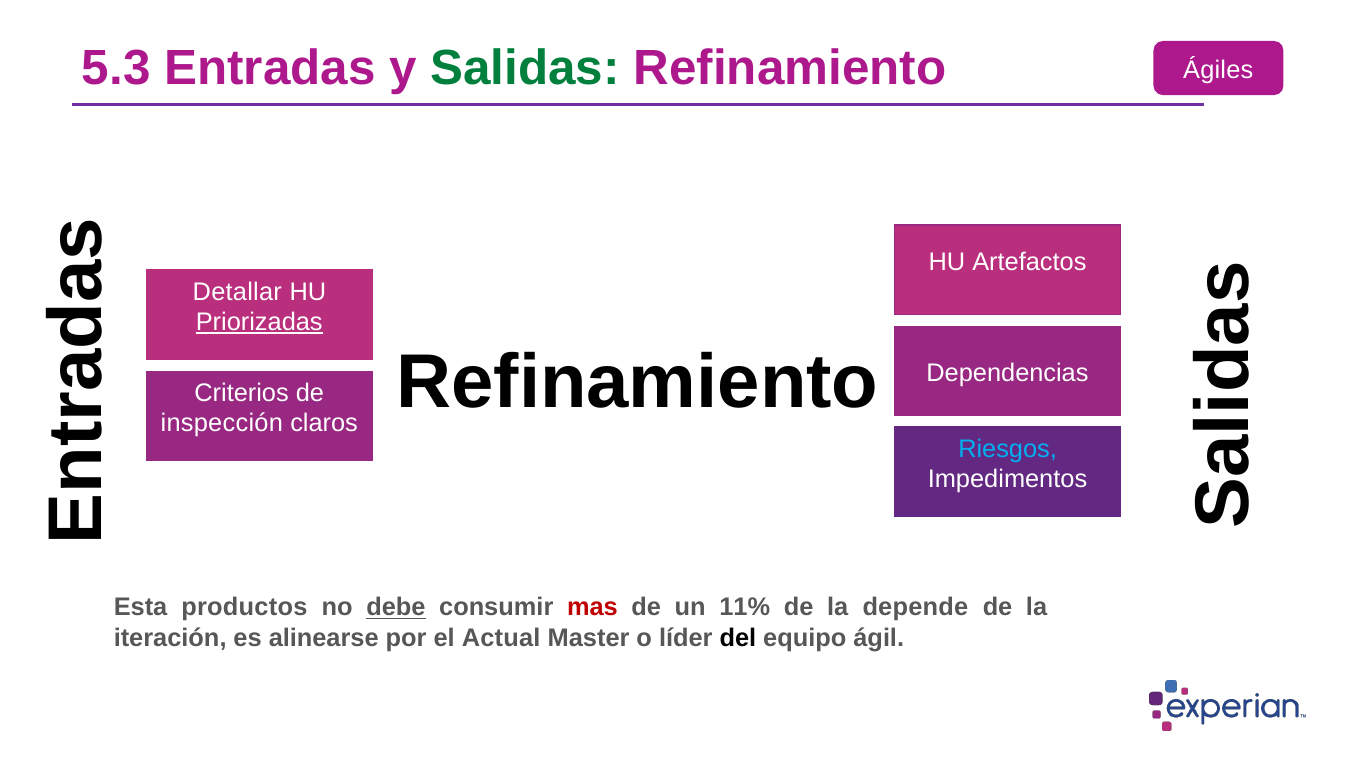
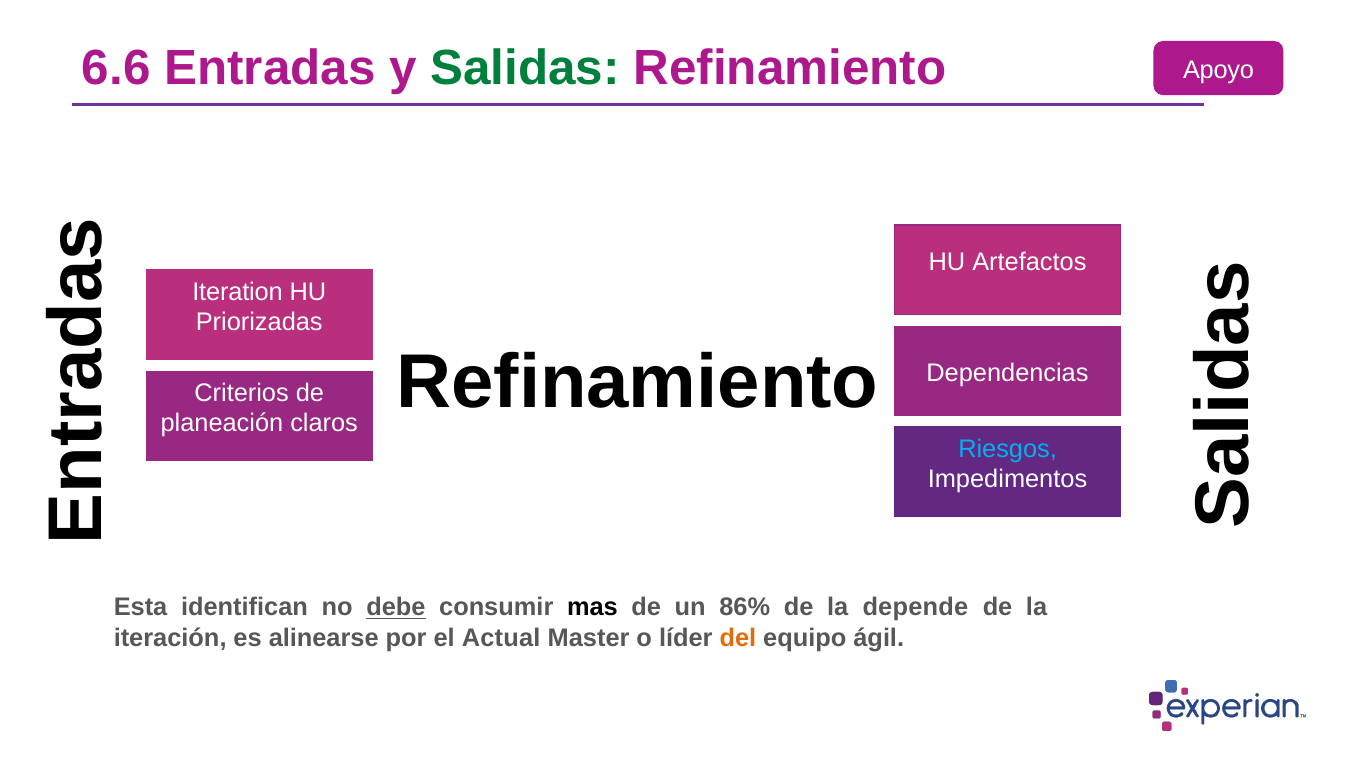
5.3: 5.3 -> 6.6 (116, 68)
Ágiles: Ágiles -> Apoyo (1219, 70)
Detallar: Detallar -> Iteration (238, 292)
Priorizadas underline: present -> none (259, 322)
inspección: inspección -> planeación (222, 423)
productos: productos -> identifican (244, 607)
mas colour: red -> black (592, 607)
11%: 11% -> 86% (745, 607)
del colour: black -> orange (738, 638)
